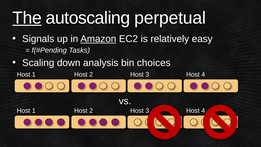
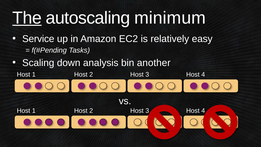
perpetual: perpetual -> minimum (170, 18)
Signals: Signals -> Service (38, 39)
Amazon underline: present -> none (98, 39)
choices: choices -> another (154, 63)
